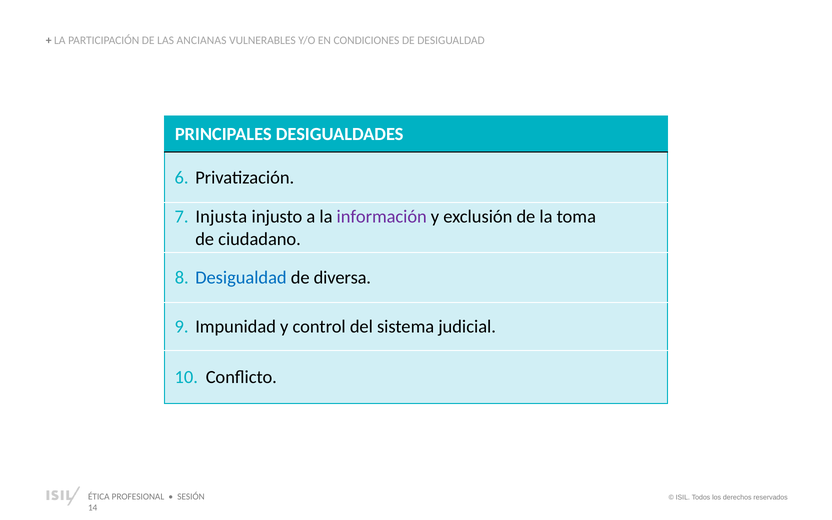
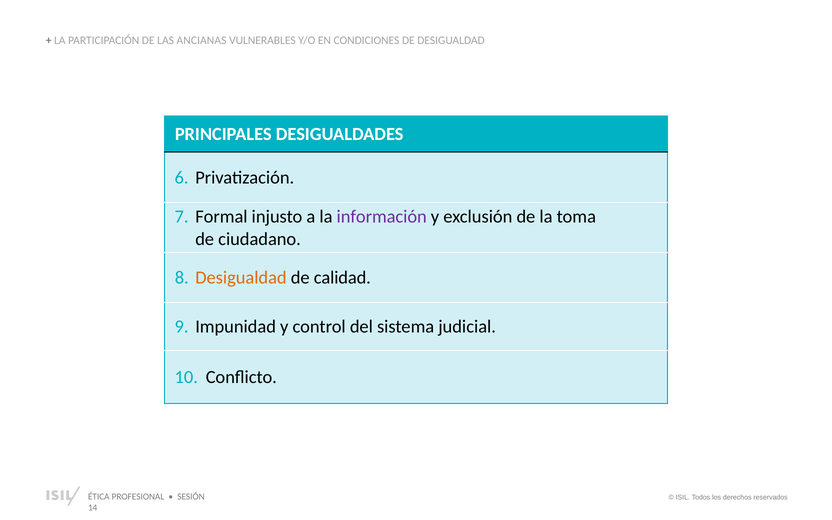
Injusta: Injusta -> Formal (221, 217)
Desigualdad colour: blue -> orange (241, 278)
diversa: diversa -> calidad (342, 278)
